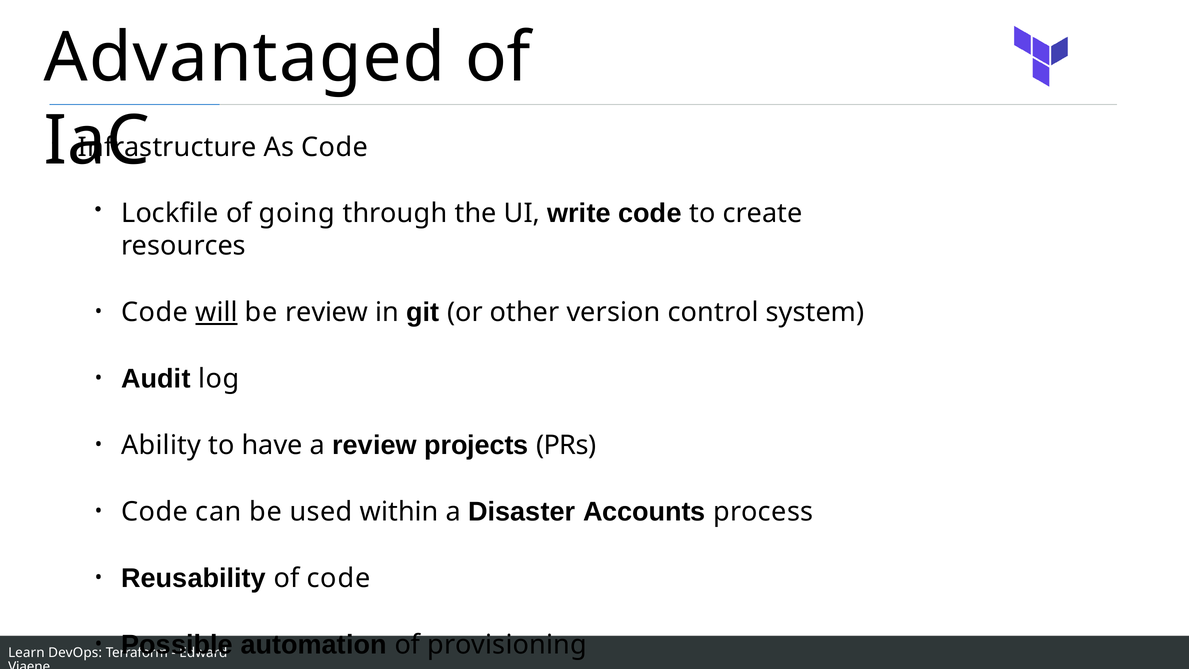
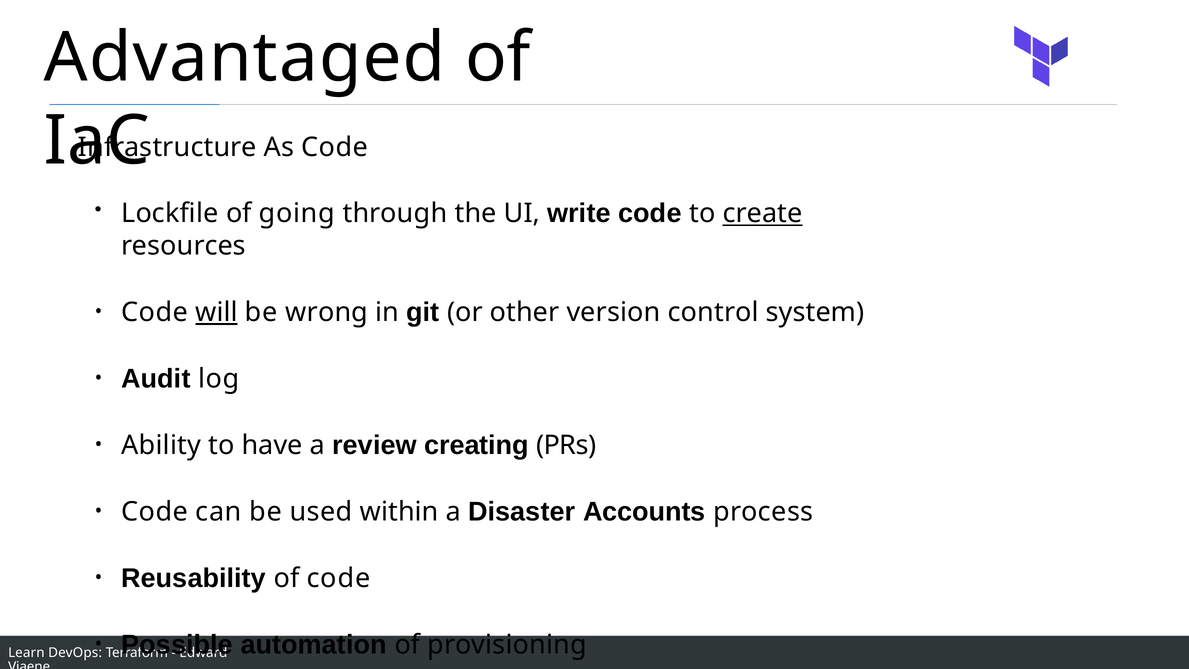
create underline: none -> present (763, 214)
be review: review -> wrong (327, 312)
projects: projects -> creating (476, 445)
